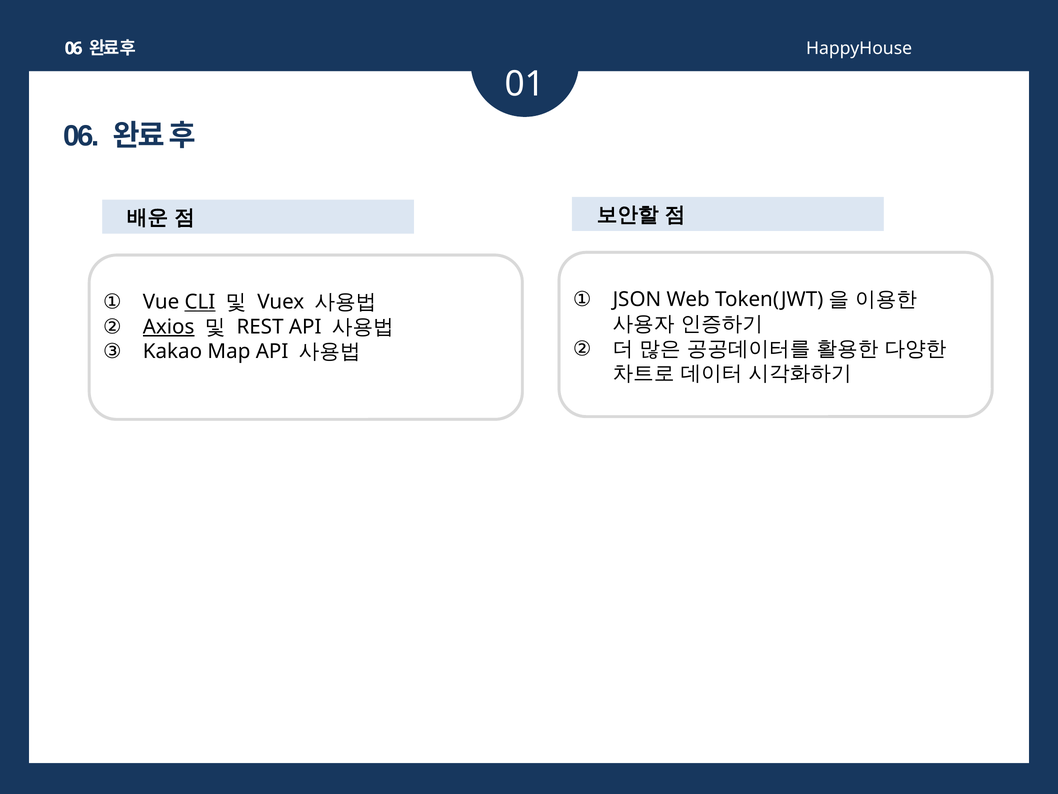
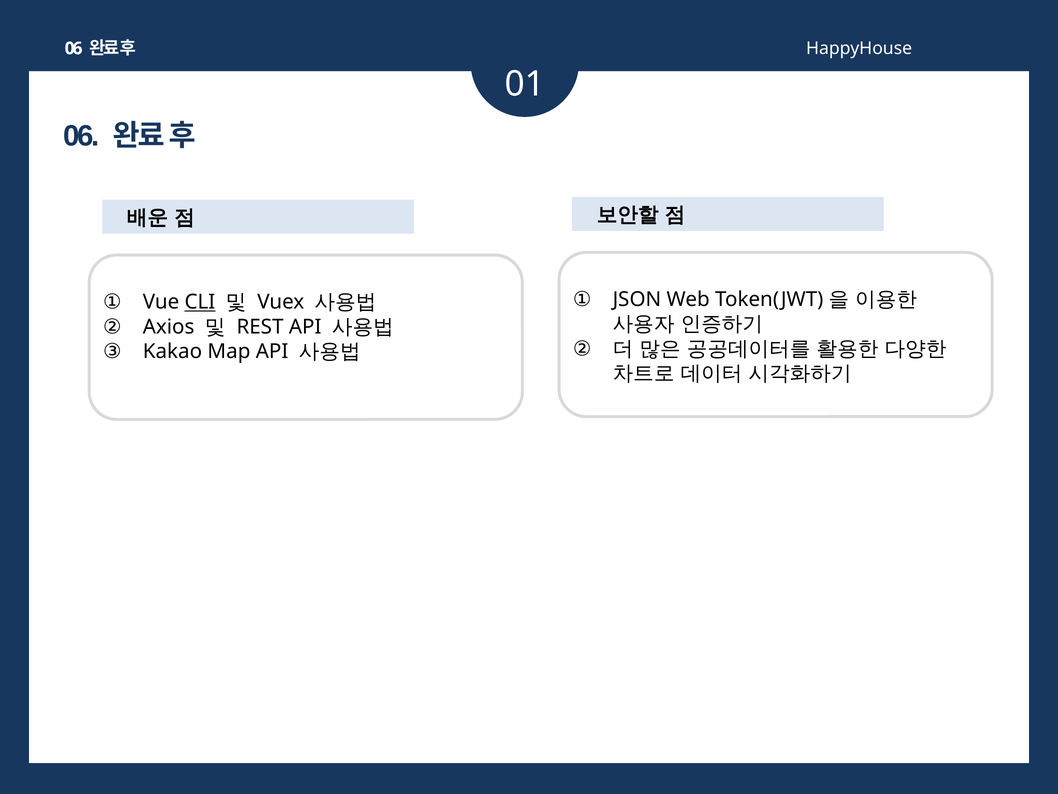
Axios underline: present -> none (169, 327)
